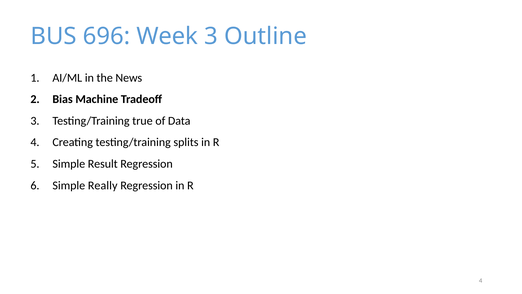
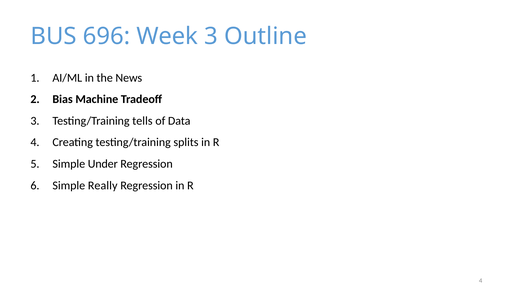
true: true -> tells (142, 121)
Result: Result -> Under (103, 164)
